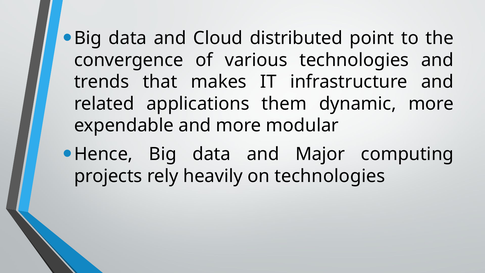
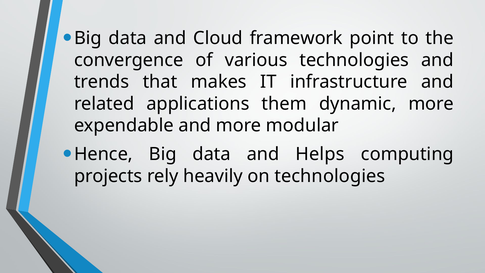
distributed: distributed -> framework (296, 38)
Major: Major -> Helps (320, 154)
